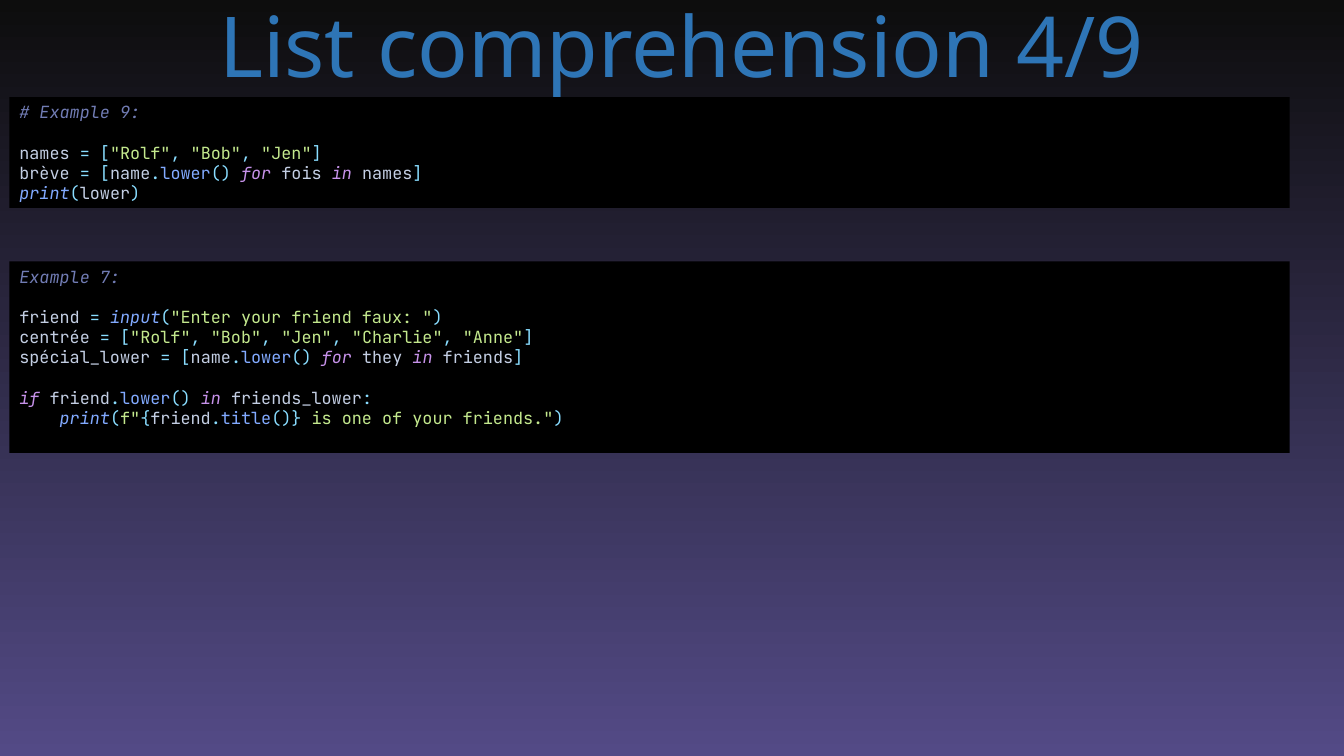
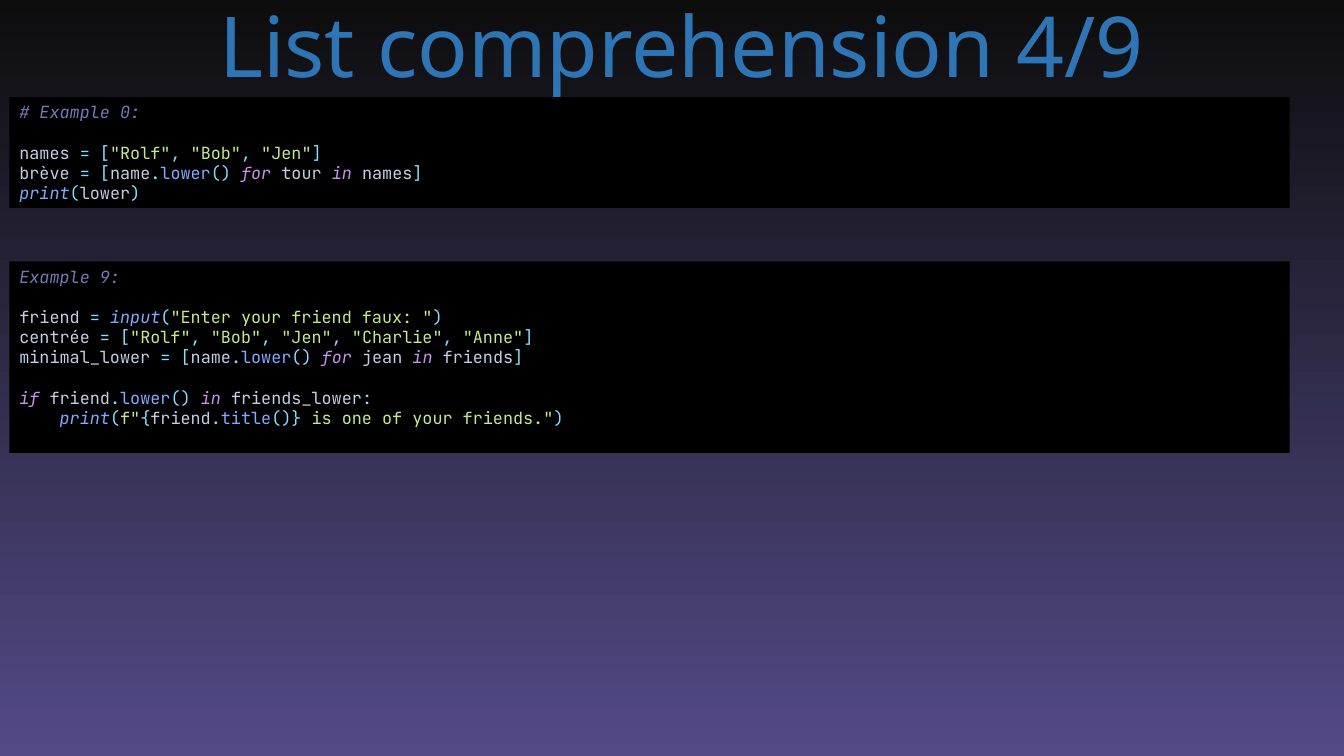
9: 9 -> 0 (130, 113)
fois: fois -> tour (302, 174)
7: 7 -> 9 (110, 278)
spécial_lower: spécial_lower -> minimal_lower (85, 358)
they: they -> jean (382, 358)
